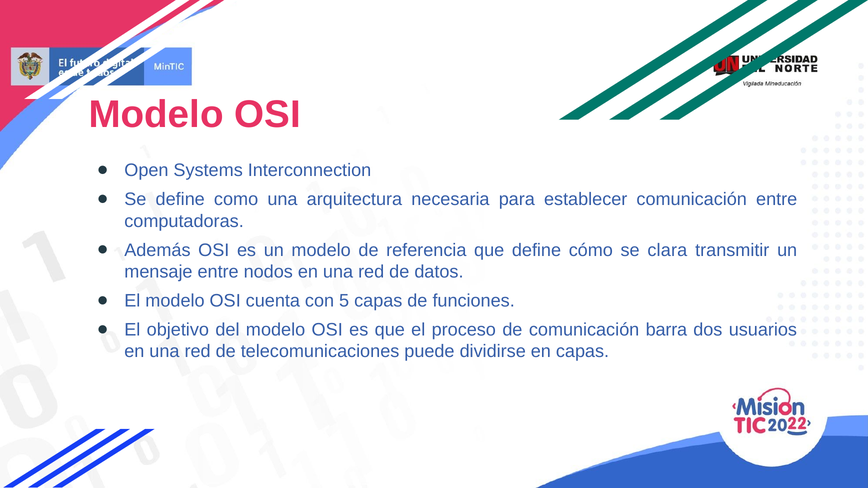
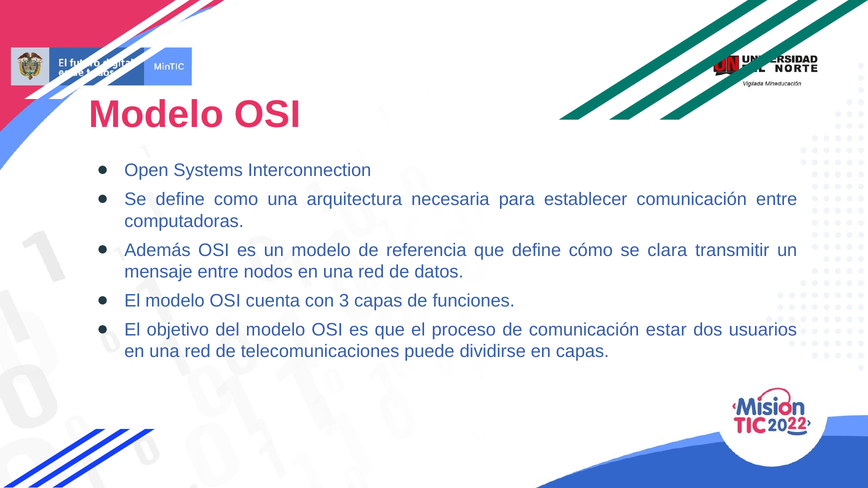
5: 5 -> 3 (344, 301)
barra: barra -> estar (666, 330)
